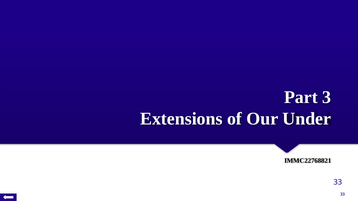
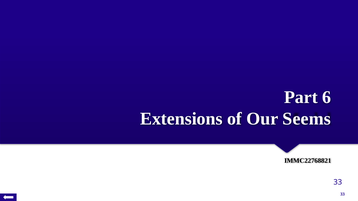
3: 3 -> 6 (327, 97)
Under: Under -> Seems (307, 119)
